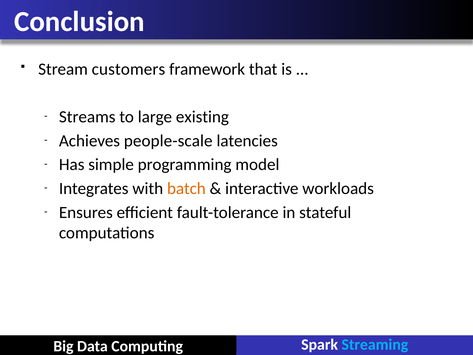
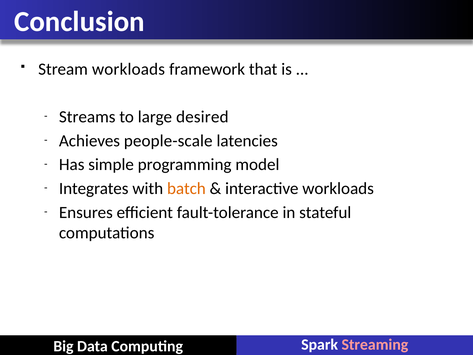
Stream customers: customers -> workloads (128, 69)
existing: existing -> desired (202, 117)
Streaming colour: light blue -> pink (375, 344)
